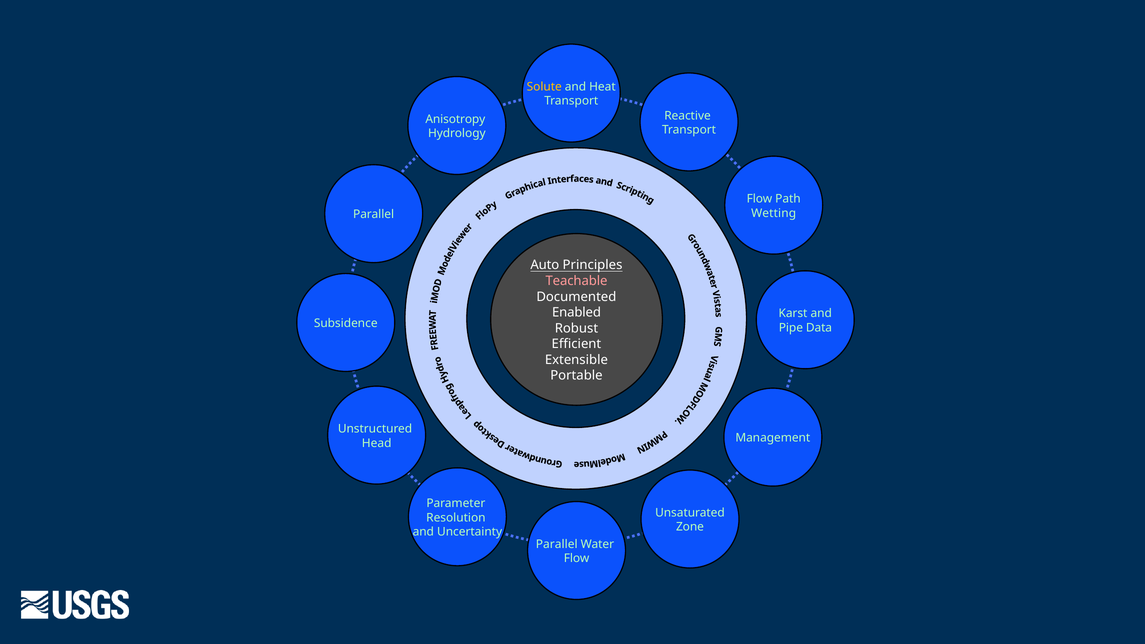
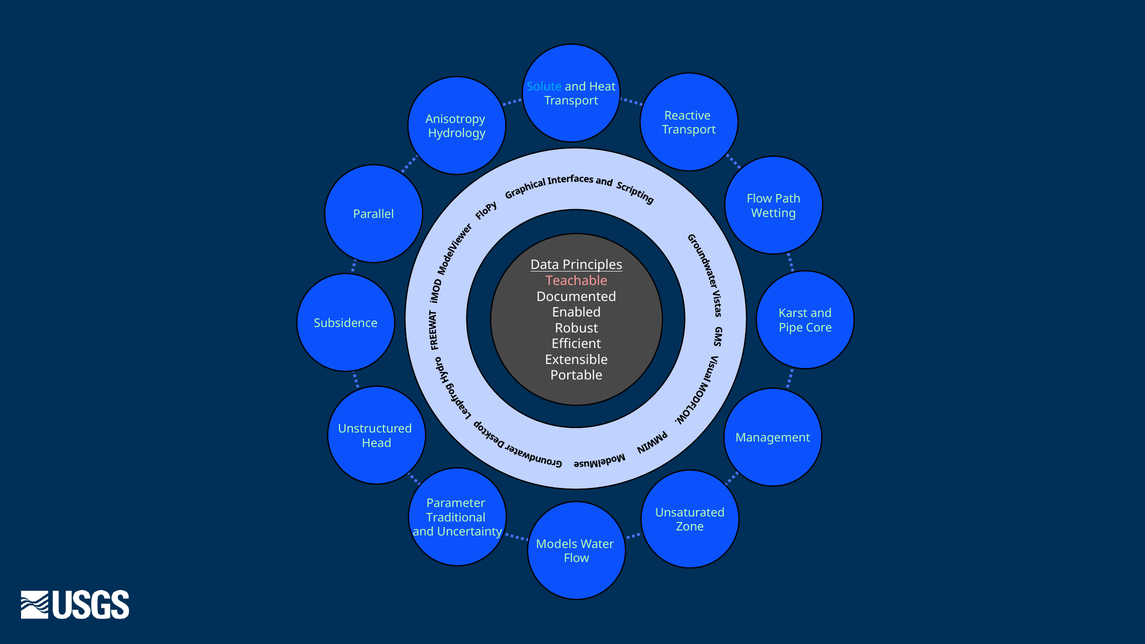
Solute colour: yellow -> light blue (544, 87)
Auto: Auto -> Data (545, 265)
Data: Data -> Core (819, 328)
Resolution: Resolution -> Traditional (456, 518)
Parallel: Parallel -> Models (557, 544)
